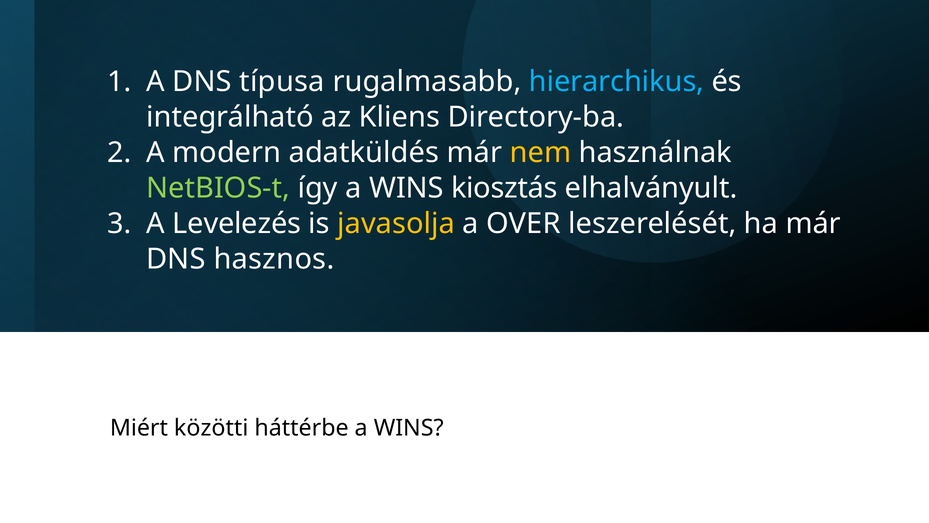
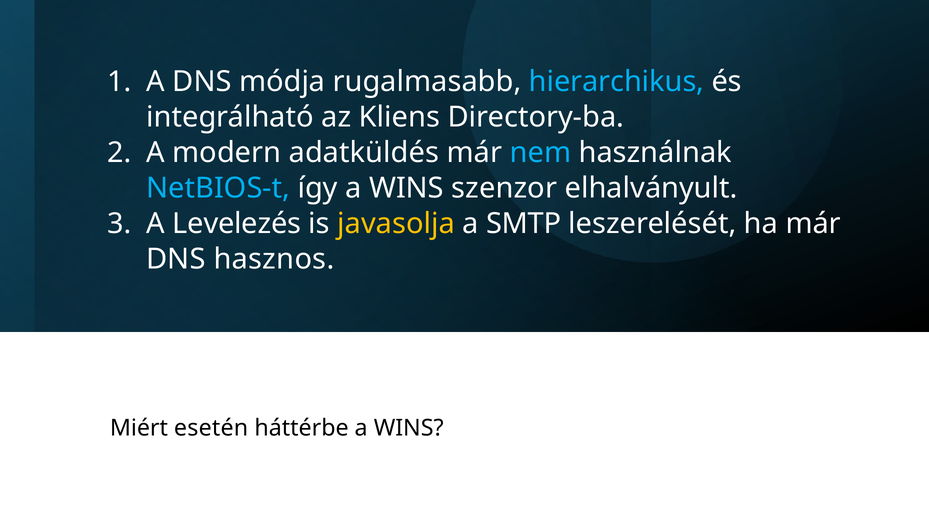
típusa: típusa -> módja (282, 81)
nem colour: yellow -> light blue (540, 152)
NetBIOS-t colour: light green -> light blue (218, 188)
kiosztás: kiosztás -> szenzor (504, 188)
OVER: OVER -> SMTP (524, 223)
közötti: közötti -> esetén (211, 428)
